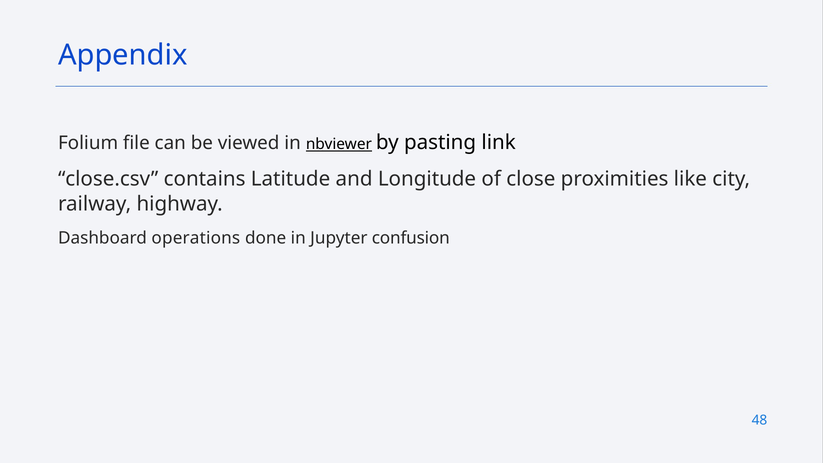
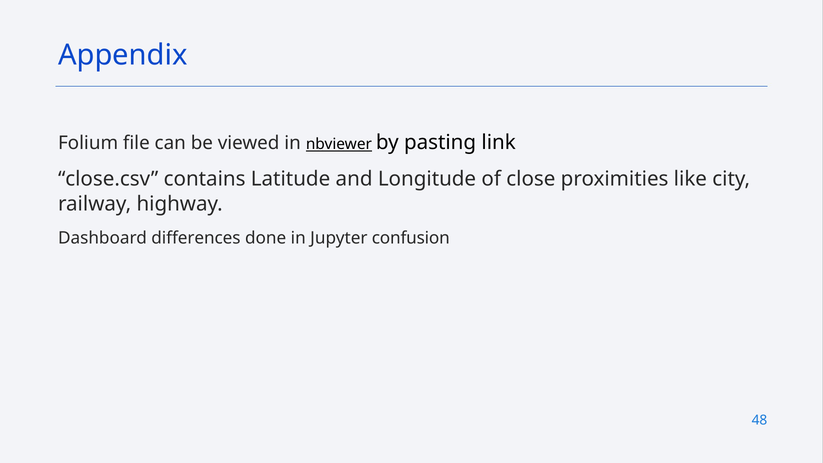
operations: operations -> differences (196, 238)
